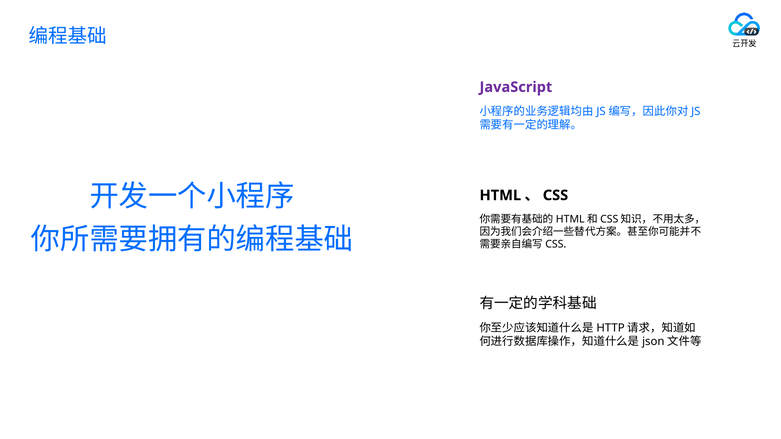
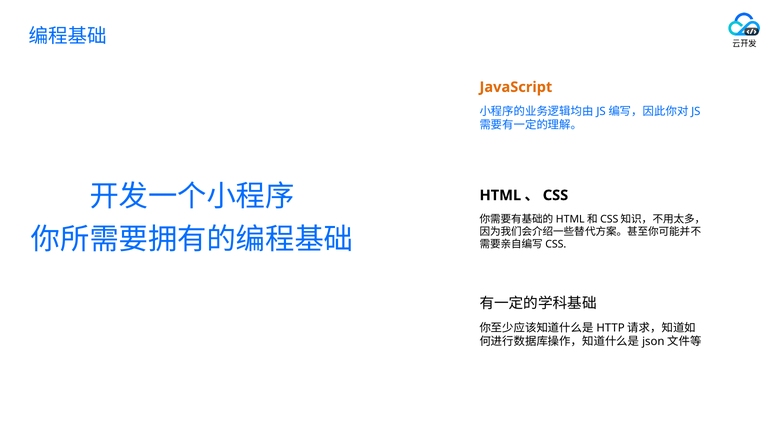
JavaScript colour: purple -> orange (516, 87)
